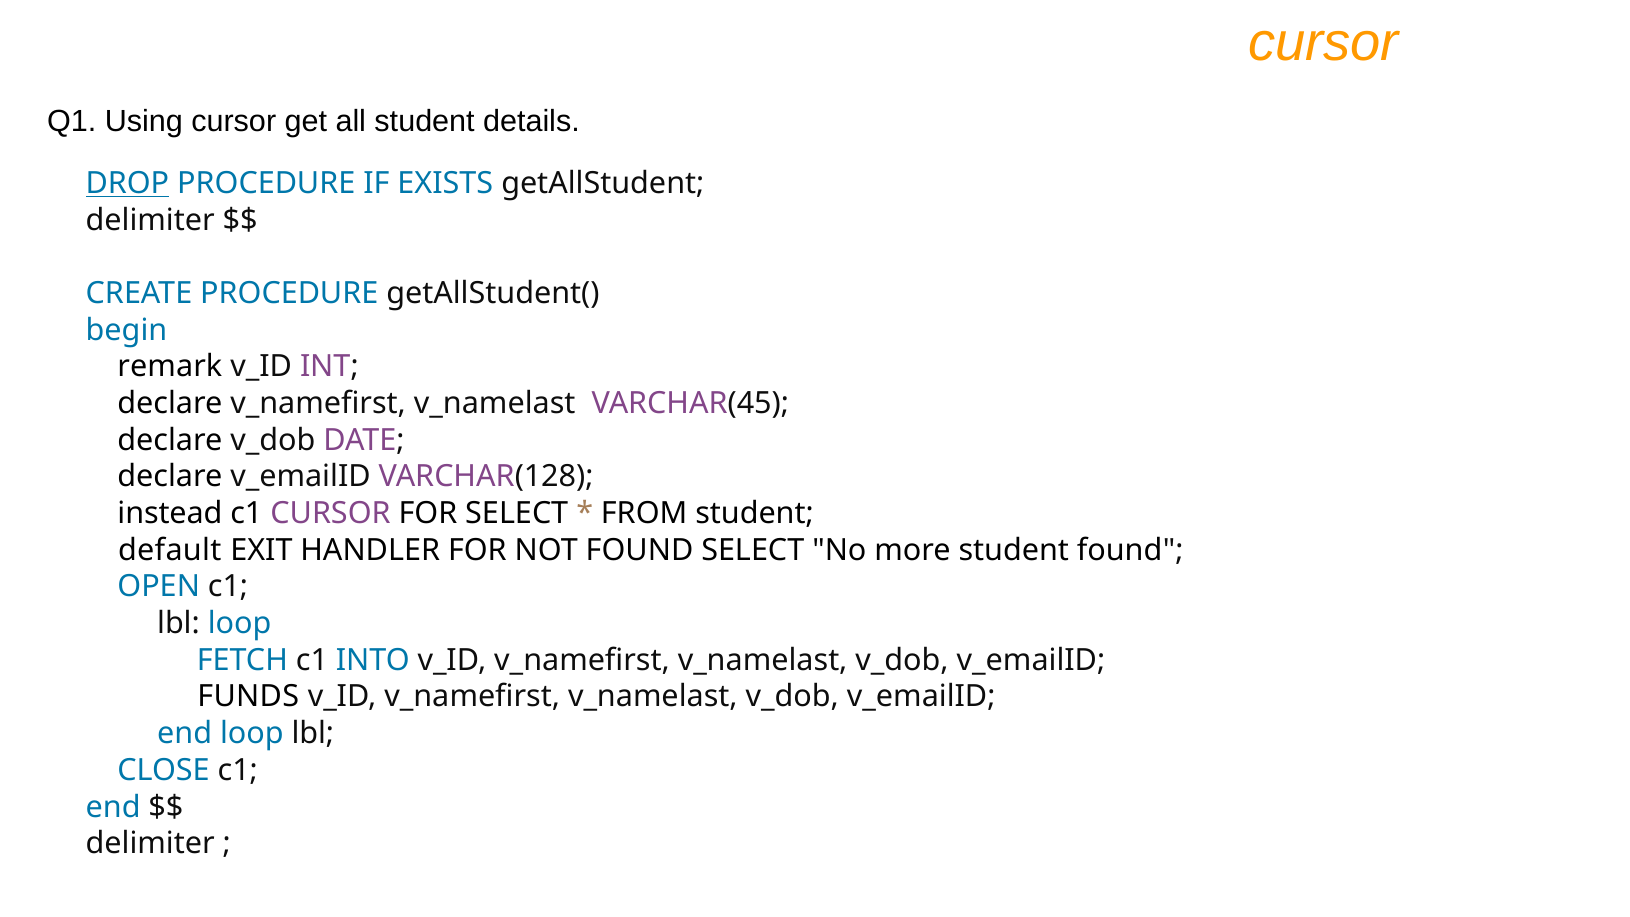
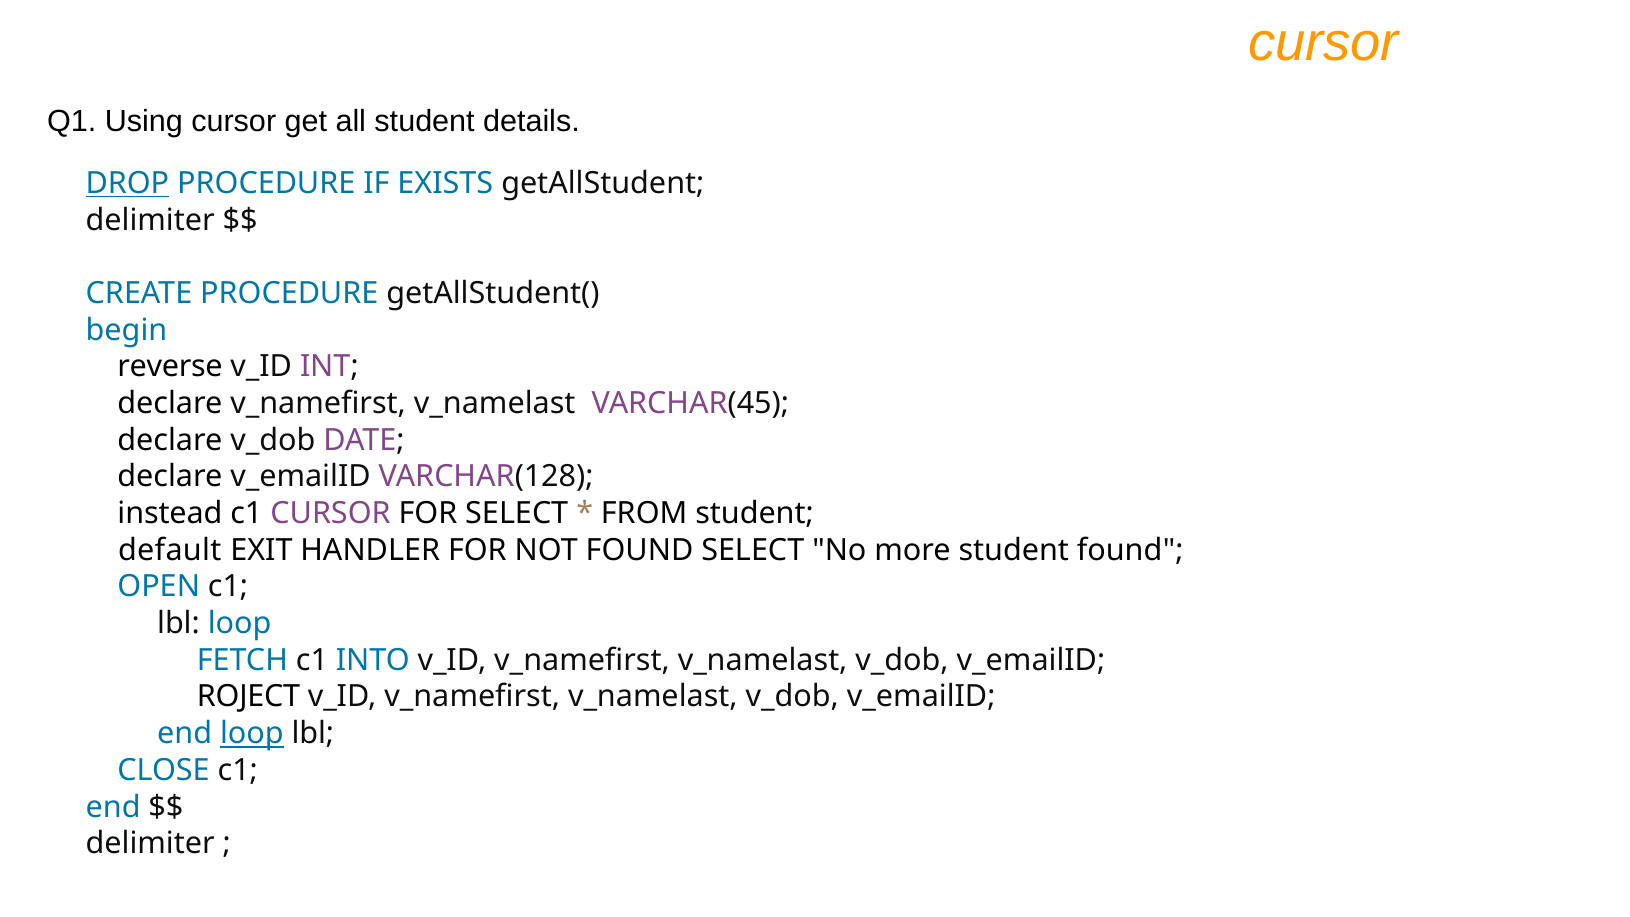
remark: remark -> reverse (170, 367)
FUNDS: FUNDS -> ROJECT (249, 697)
loop underline: none -> present (252, 733)
